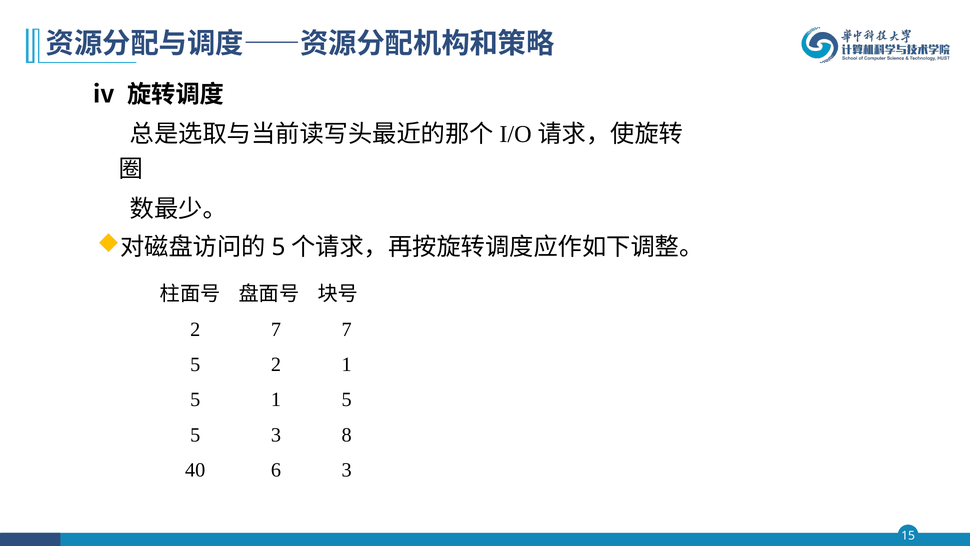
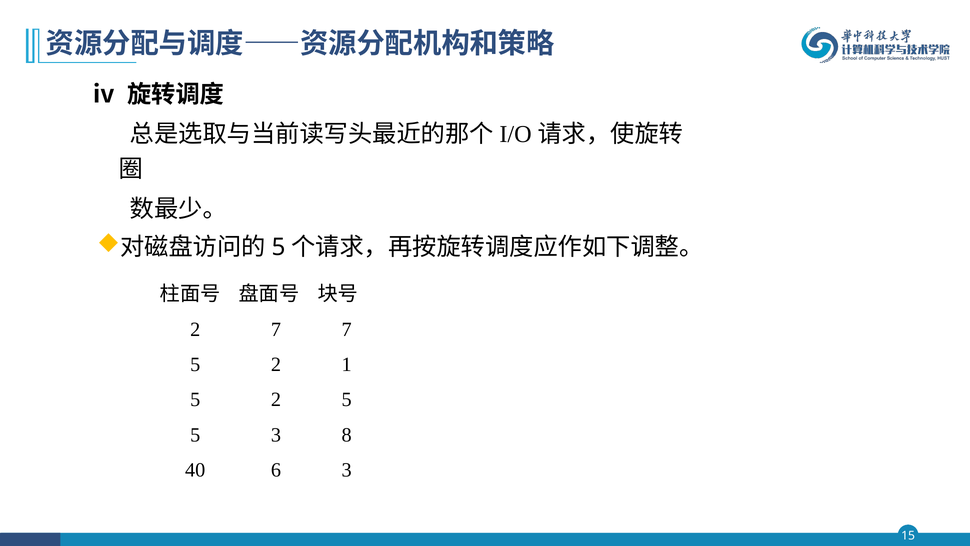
1: 1 -> 2 (276, 399)
